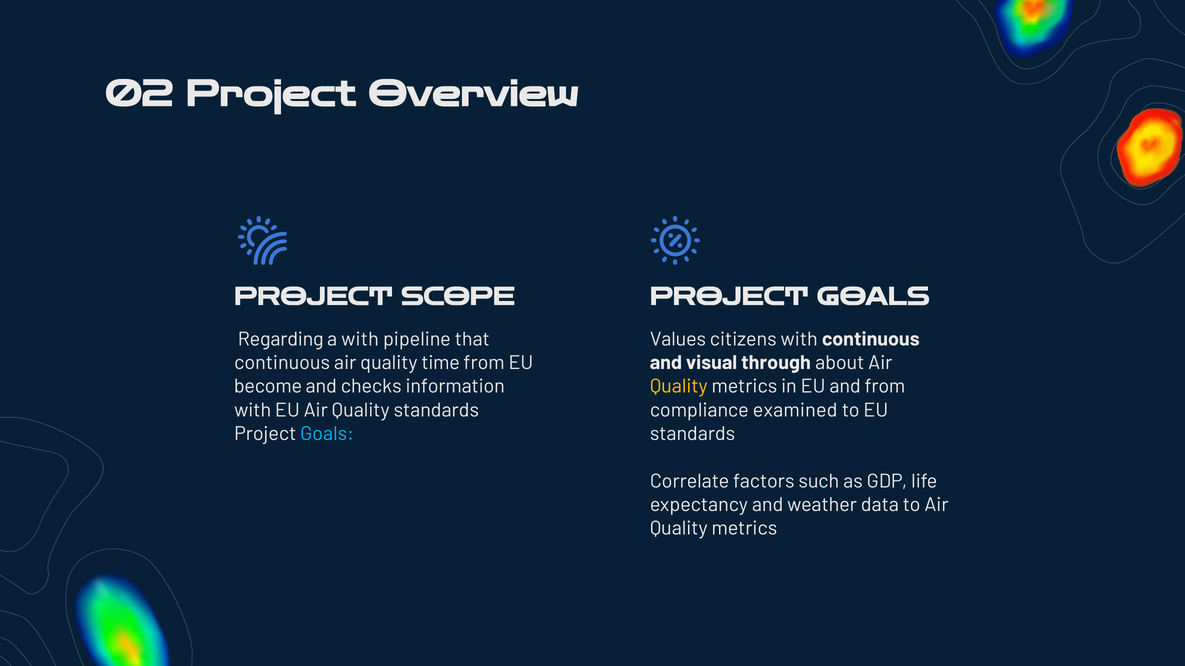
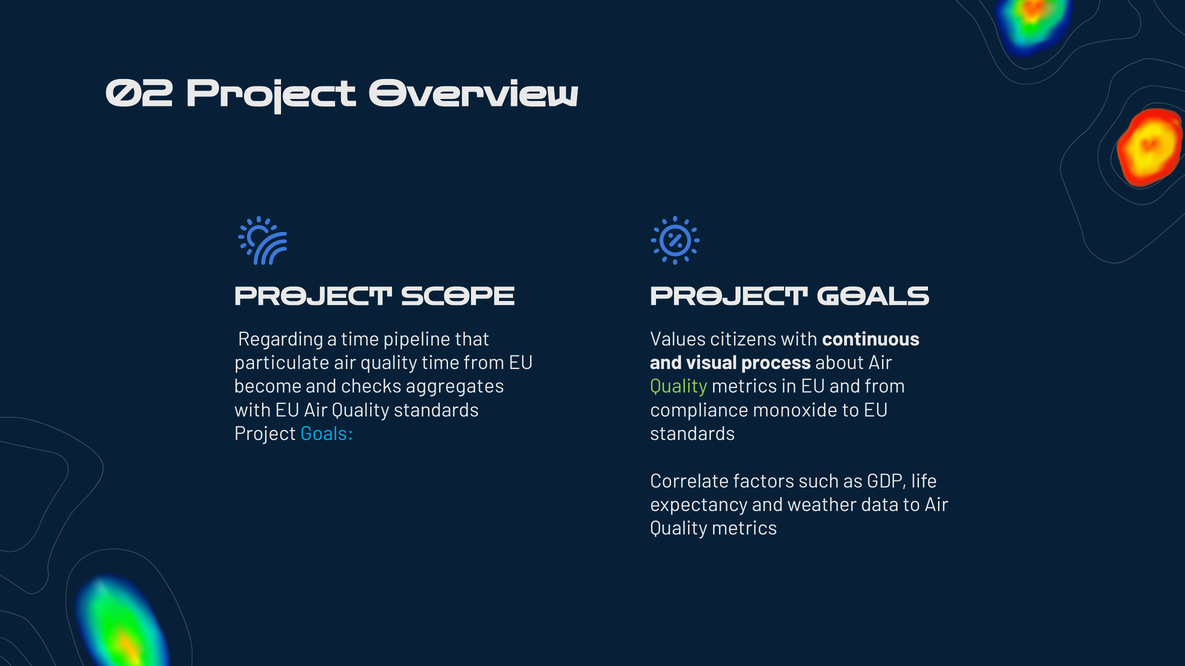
a with: with -> time (360, 339)
continuous: continuous -> particulate (282, 363)
through: through -> process (776, 363)
information: information -> aggregates (455, 387)
Quality colour: yellow -> light green (679, 387)
examined: examined -> monoxide (795, 410)
